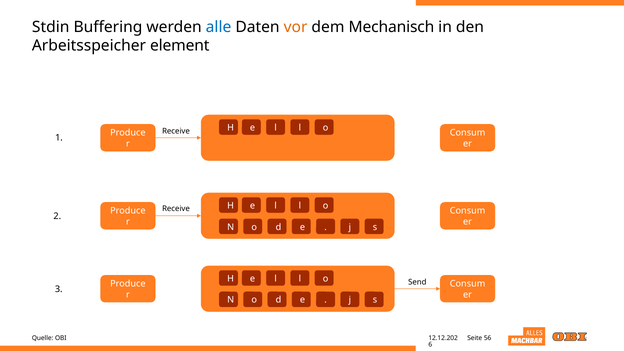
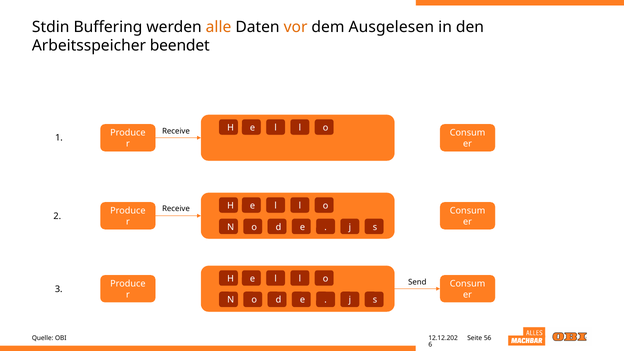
alle colour: blue -> orange (219, 27)
Mechanisch: Mechanisch -> Ausgelesen (391, 27)
element: element -> beendet (180, 46)
